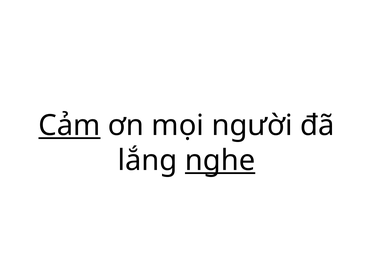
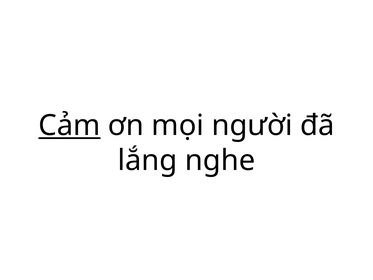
nghe underline: present -> none (220, 160)
